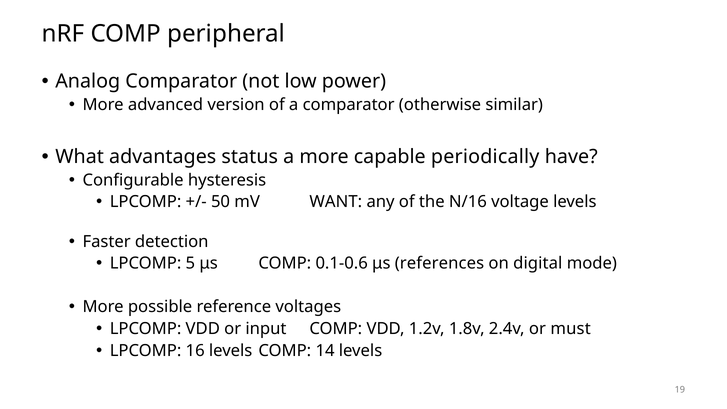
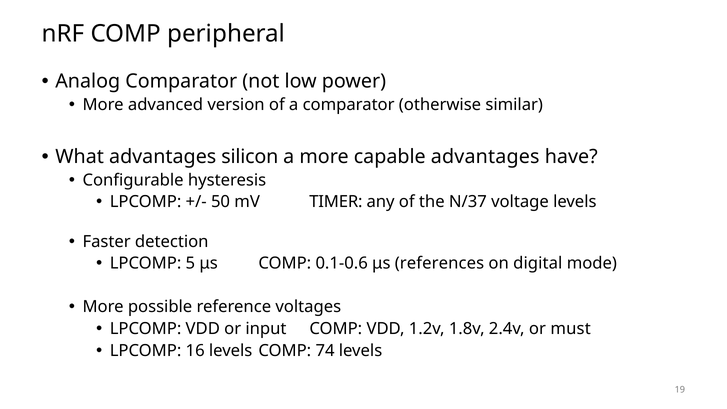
status: status -> silicon (250, 157)
capable periodically: periodically -> advantages (485, 157)
WANT: WANT -> TIMER (336, 202)
N/16: N/16 -> N/37 (468, 202)
14: 14 -> 74 (325, 350)
